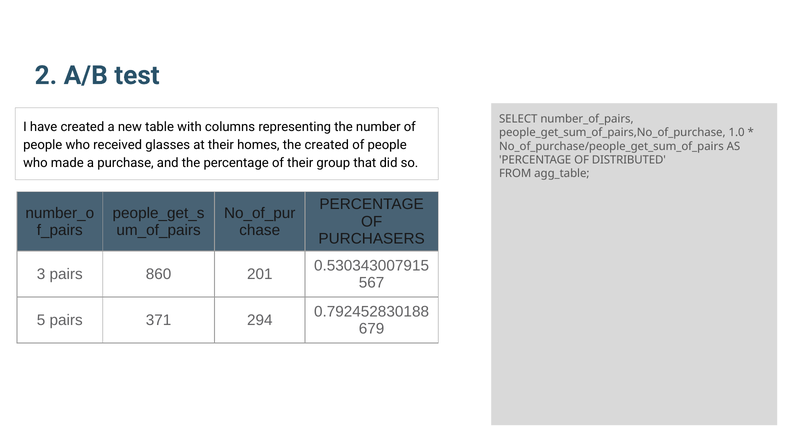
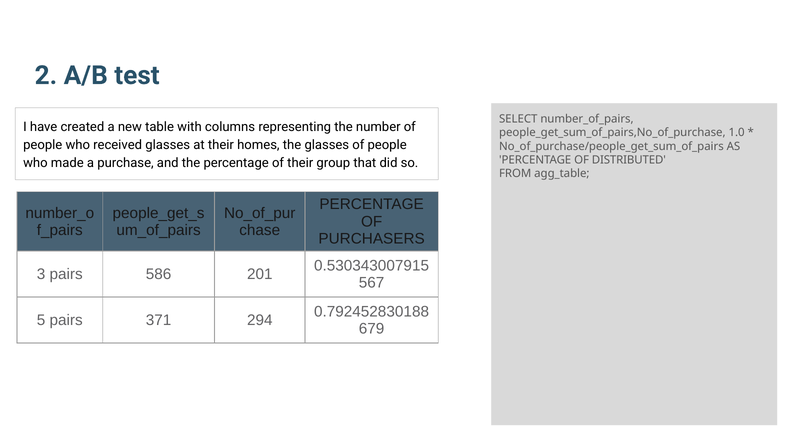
the created: created -> glasses (327, 145)
860: 860 -> 586 (159, 274)
